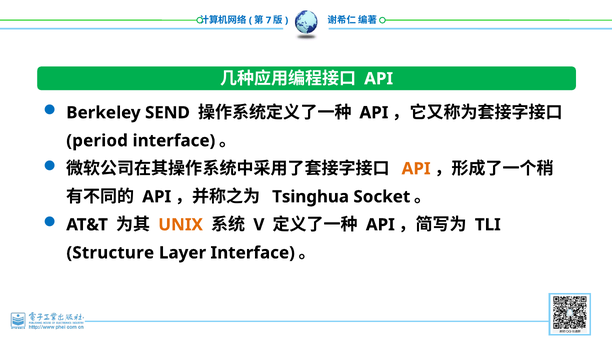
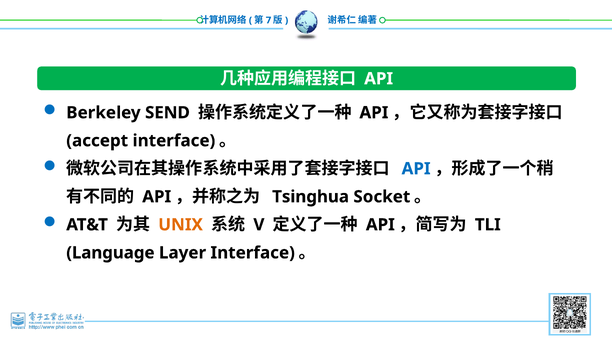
period: period -> accept (97, 141)
API colour: orange -> blue (416, 169)
Structure: Structure -> Language (110, 253)
